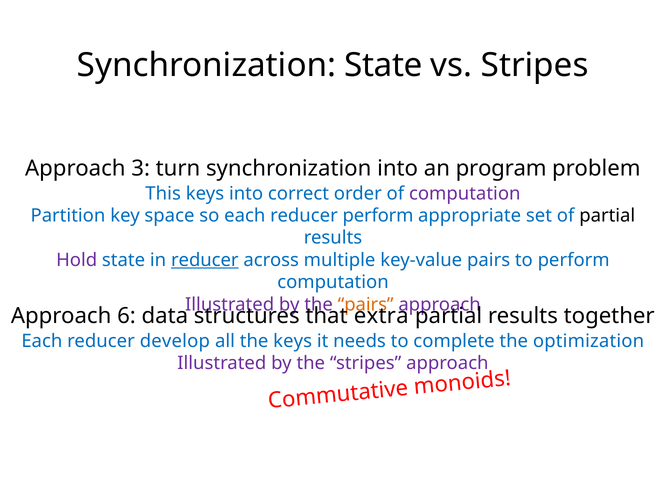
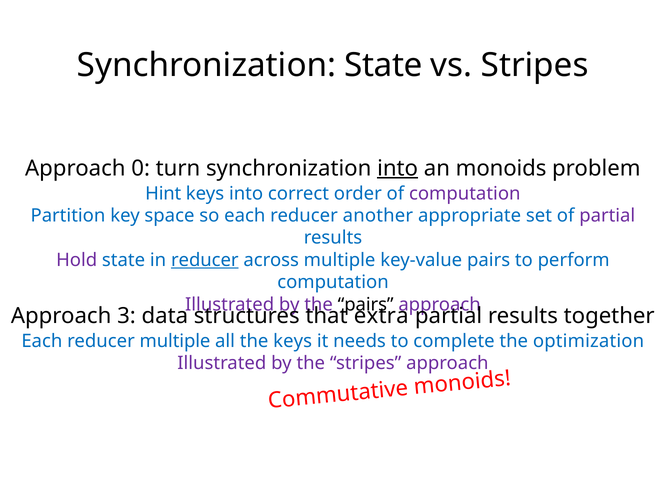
3: 3 -> 0 (141, 168)
into underline: none -> present (398, 168)
an program: program -> monoids (501, 168)
This: This -> Hint (163, 194)
reducer perform: perform -> another (378, 216)
partial colour: black -> purple (607, 216)
pairs colour: orange -> black (366, 305)
6: 6 -> 3 (126, 316)
reducer develop: develop -> multiple (175, 341)
